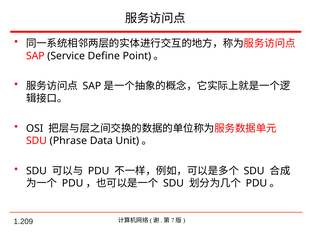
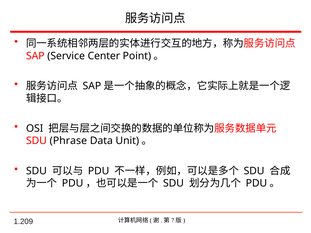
Define: Define -> Center (104, 56)
